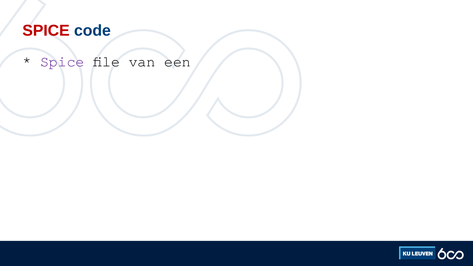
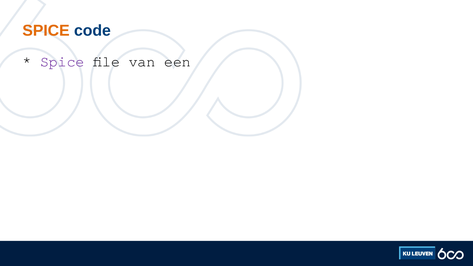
SPICE colour: red -> orange (46, 31)
